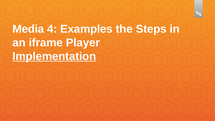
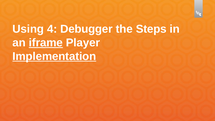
Media: Media -> Using (28, 29)
Examples: Examples -> Debugger (86, 29)
iframe underline: none -> present (46, 43)
